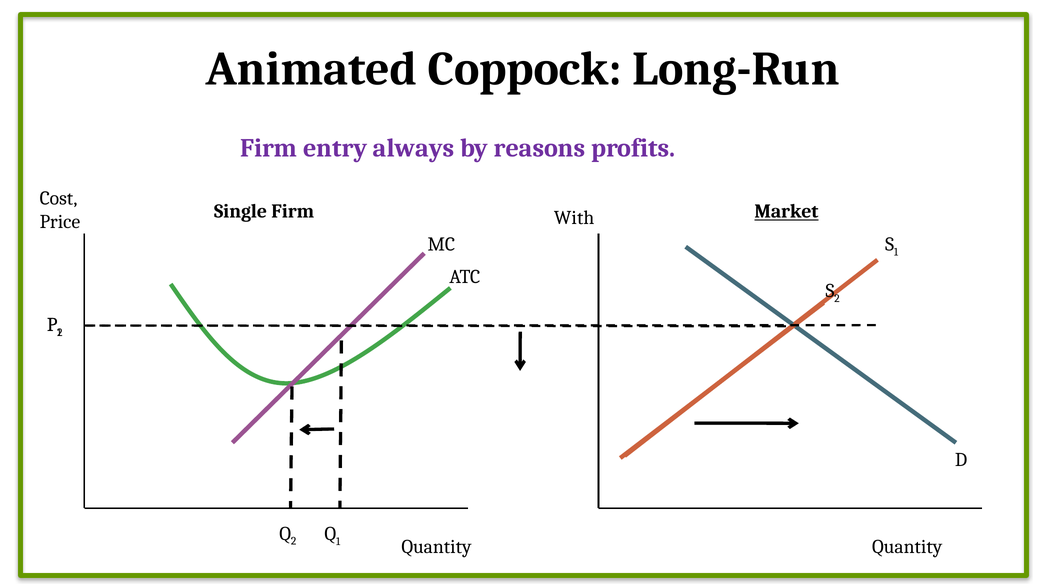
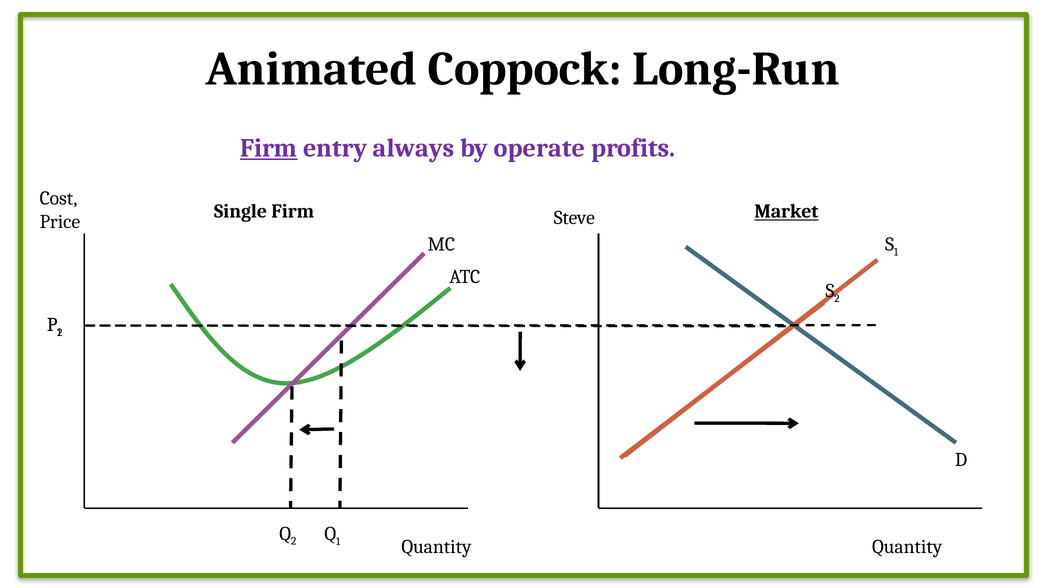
Firm underline: none -> present (269, 148)
reasons: reasons -> operate (539, 148)
With: With -> Steve (574, 218)
